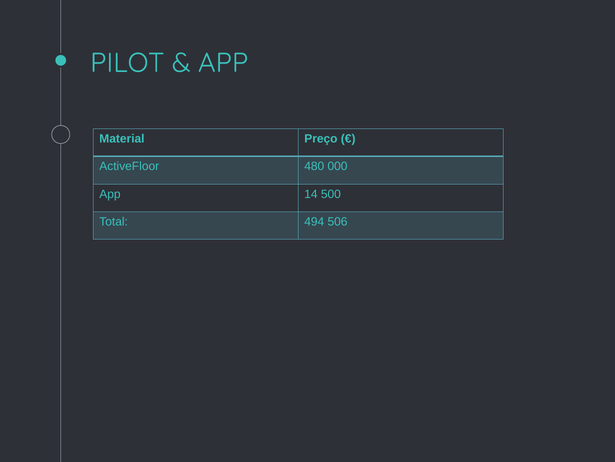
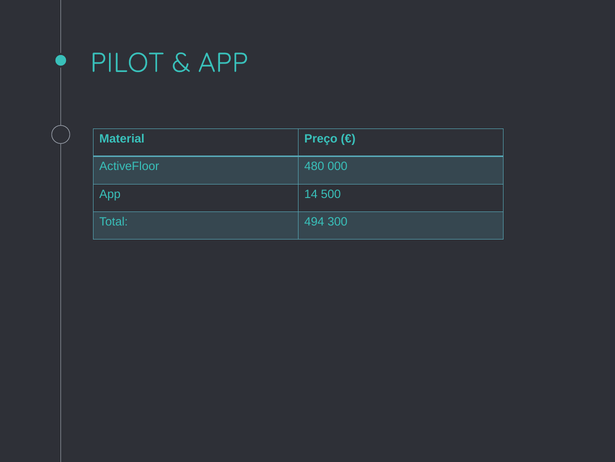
506: 506 -> 300 (338, 221)
